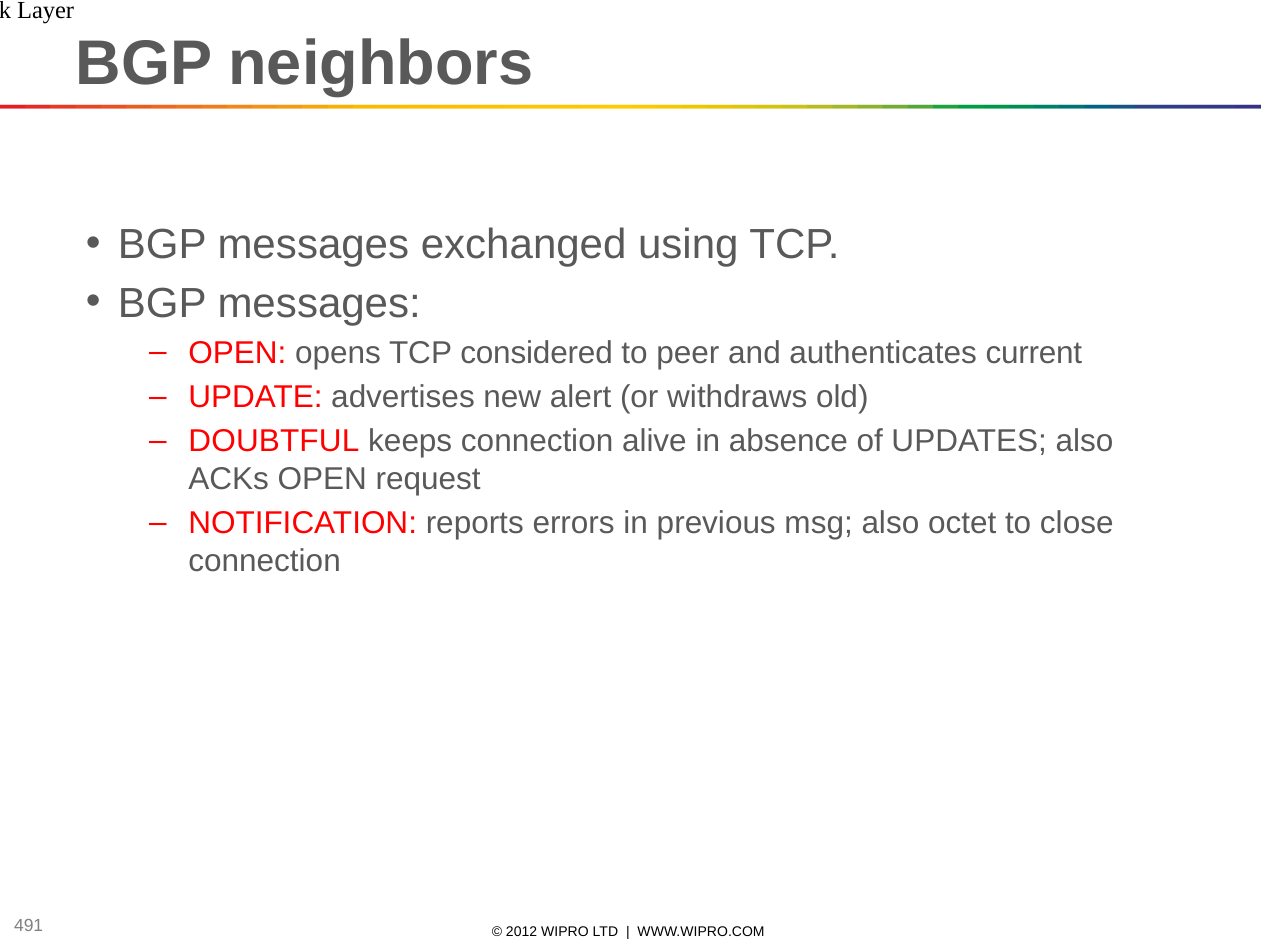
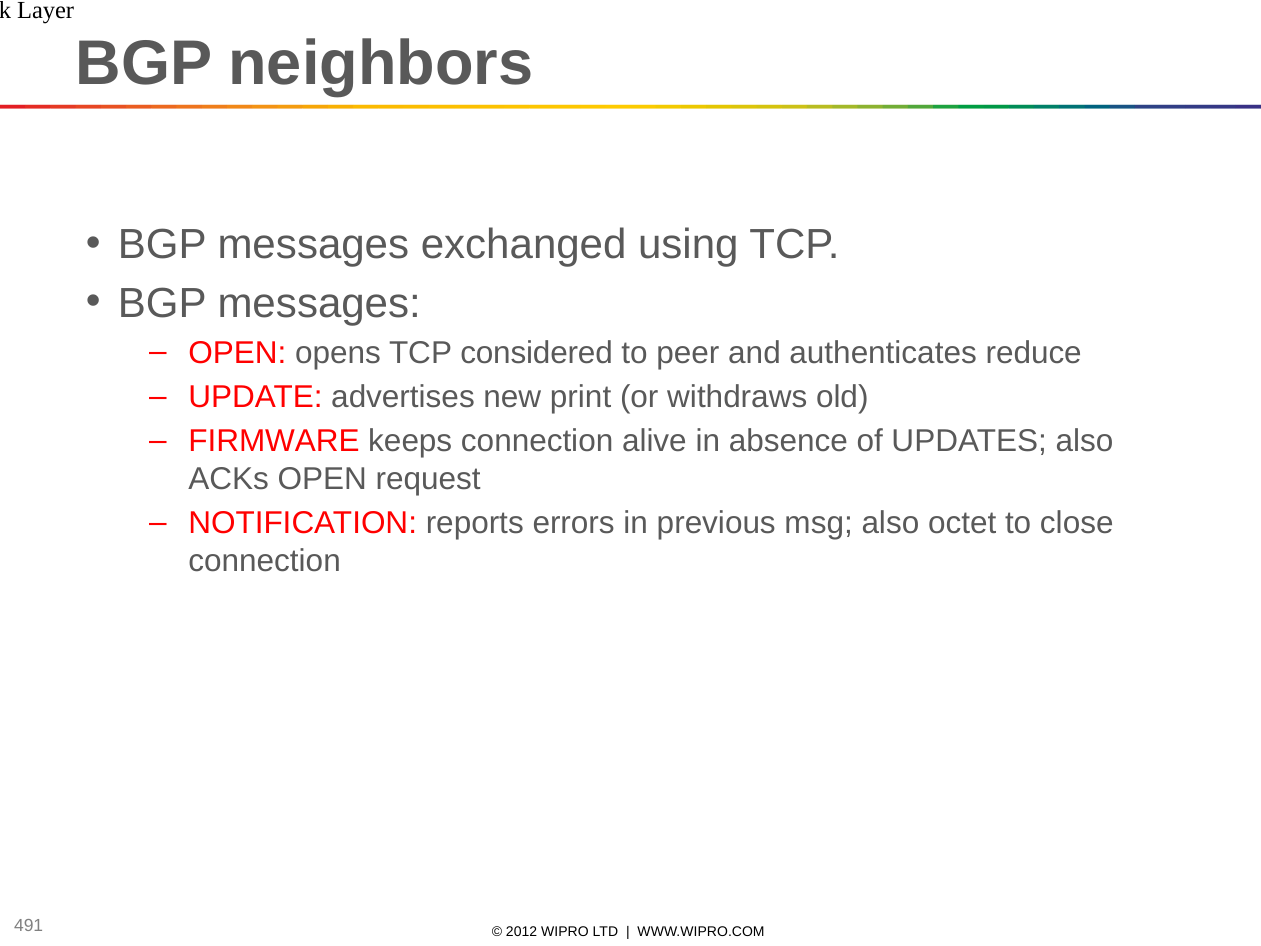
current: current -> reduce (1034, 353)
alert: alert -> print (581, 397)
DOUBTFUL: DOUBTFUL -> FIRMWARE (274, 441)
